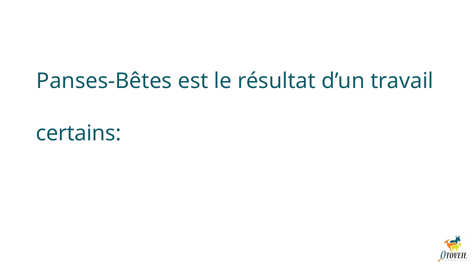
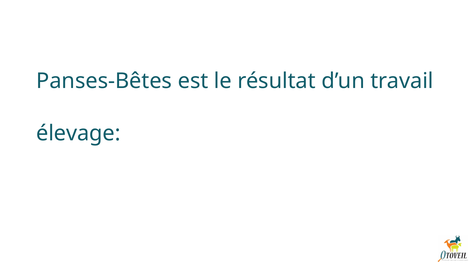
certains: certains -> élevage (78, 133)
